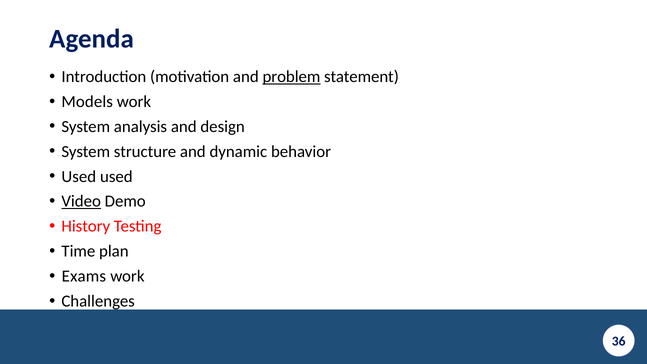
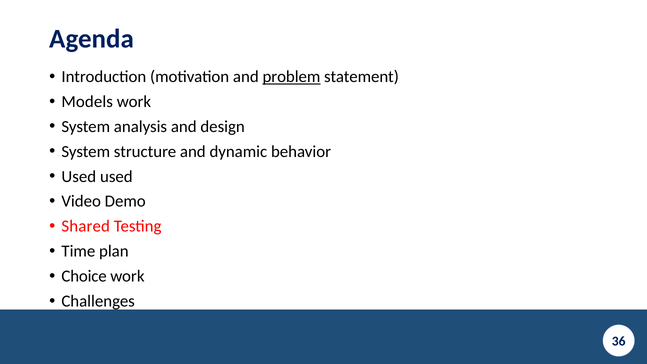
Video underline: present -> none (81, 201)
History: History -> Shared (86, 226)
Exams: Exams -> Choice (84, 276)
